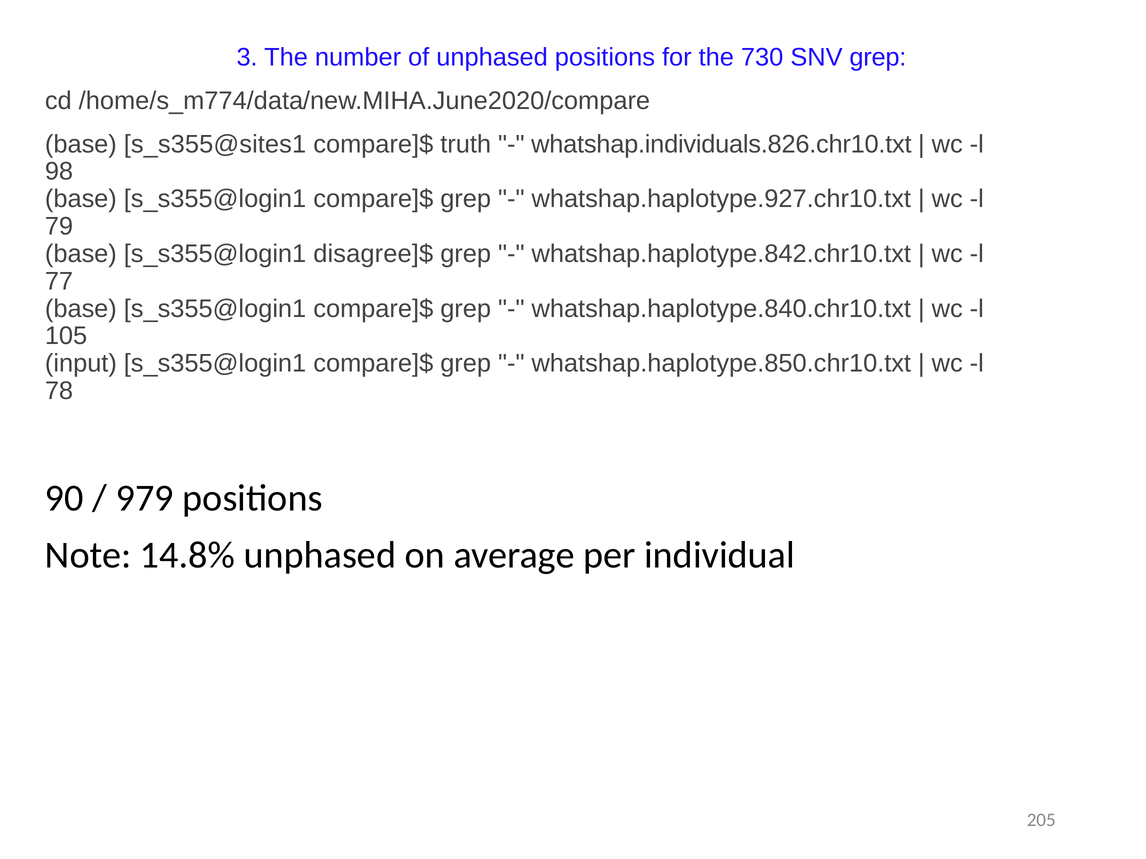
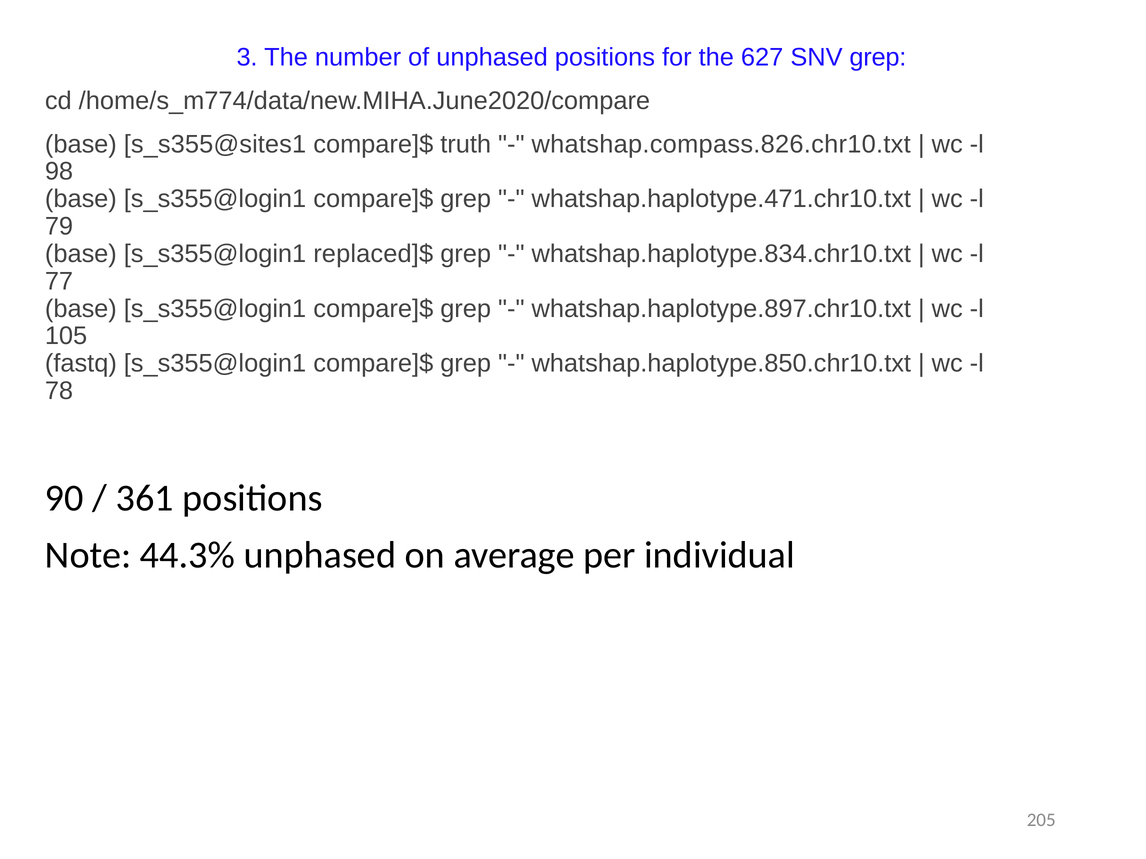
730: 730 -> 627 (762, 58)
whatshap.individuals.826.chr10.txt: whatshap.individuals.826.chr10.txt -> whatshap.compass.826.chr10.txt (721, 144)
whatshap.haplotype.927.chr10.txt: whatshap.haplotype.927.chr10.txt -> whatshap.haplotype.471.chr10.txt (721, 199)
disagree]$: disagree]$ -> replaced]$ (373, 254)
whatshap.haplotype.842.chr10.txt: whatshap.haplotype.842.chr10.txt -> whatshap.haplotype.834.chr10.txt (721, 254)
whatshap.haplotype.840.chr10.txt: whatshap.haplotype.840.chr10.txt -> whatshap.haplotype.897.chr10.txt (721, 309)
input: input -> fastq (81, 364)
979: 979 -> 361 (145, 498)
14.8%: 14.8% -> 44.3% (187, 556)
